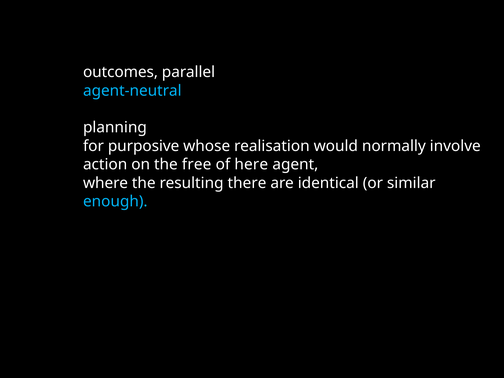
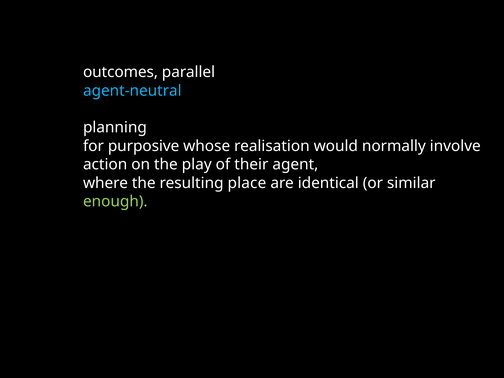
free: free -> play (197, 164)
of here: here -> their (251, 164)
there: there -> place (247, 183)
enough colour: light blue -> light green (115, 201)
